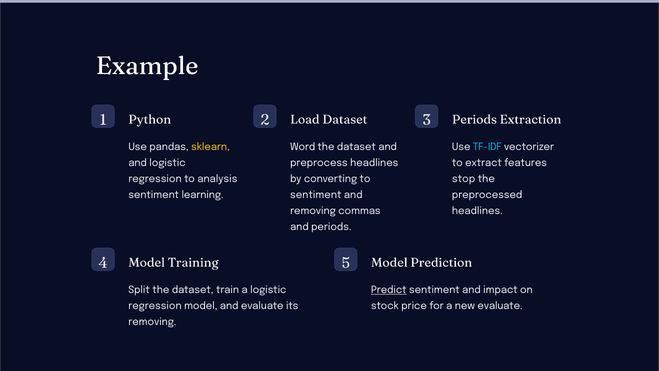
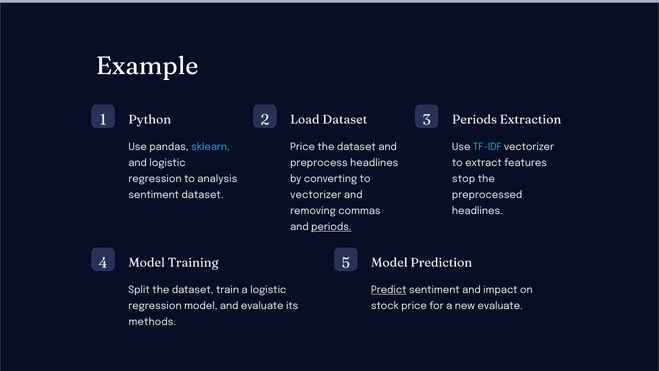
sklearn colour: yellow -> light blue (211, 147)
Word: Word -> Price (303, 147)
sentiment learning: learning -> dataset (202, 195)
sentiment: sentiment -> vectorizer (316, 195)
periods underline: none -> present (331, 227)
removing: removing -> methods (152, 322)
